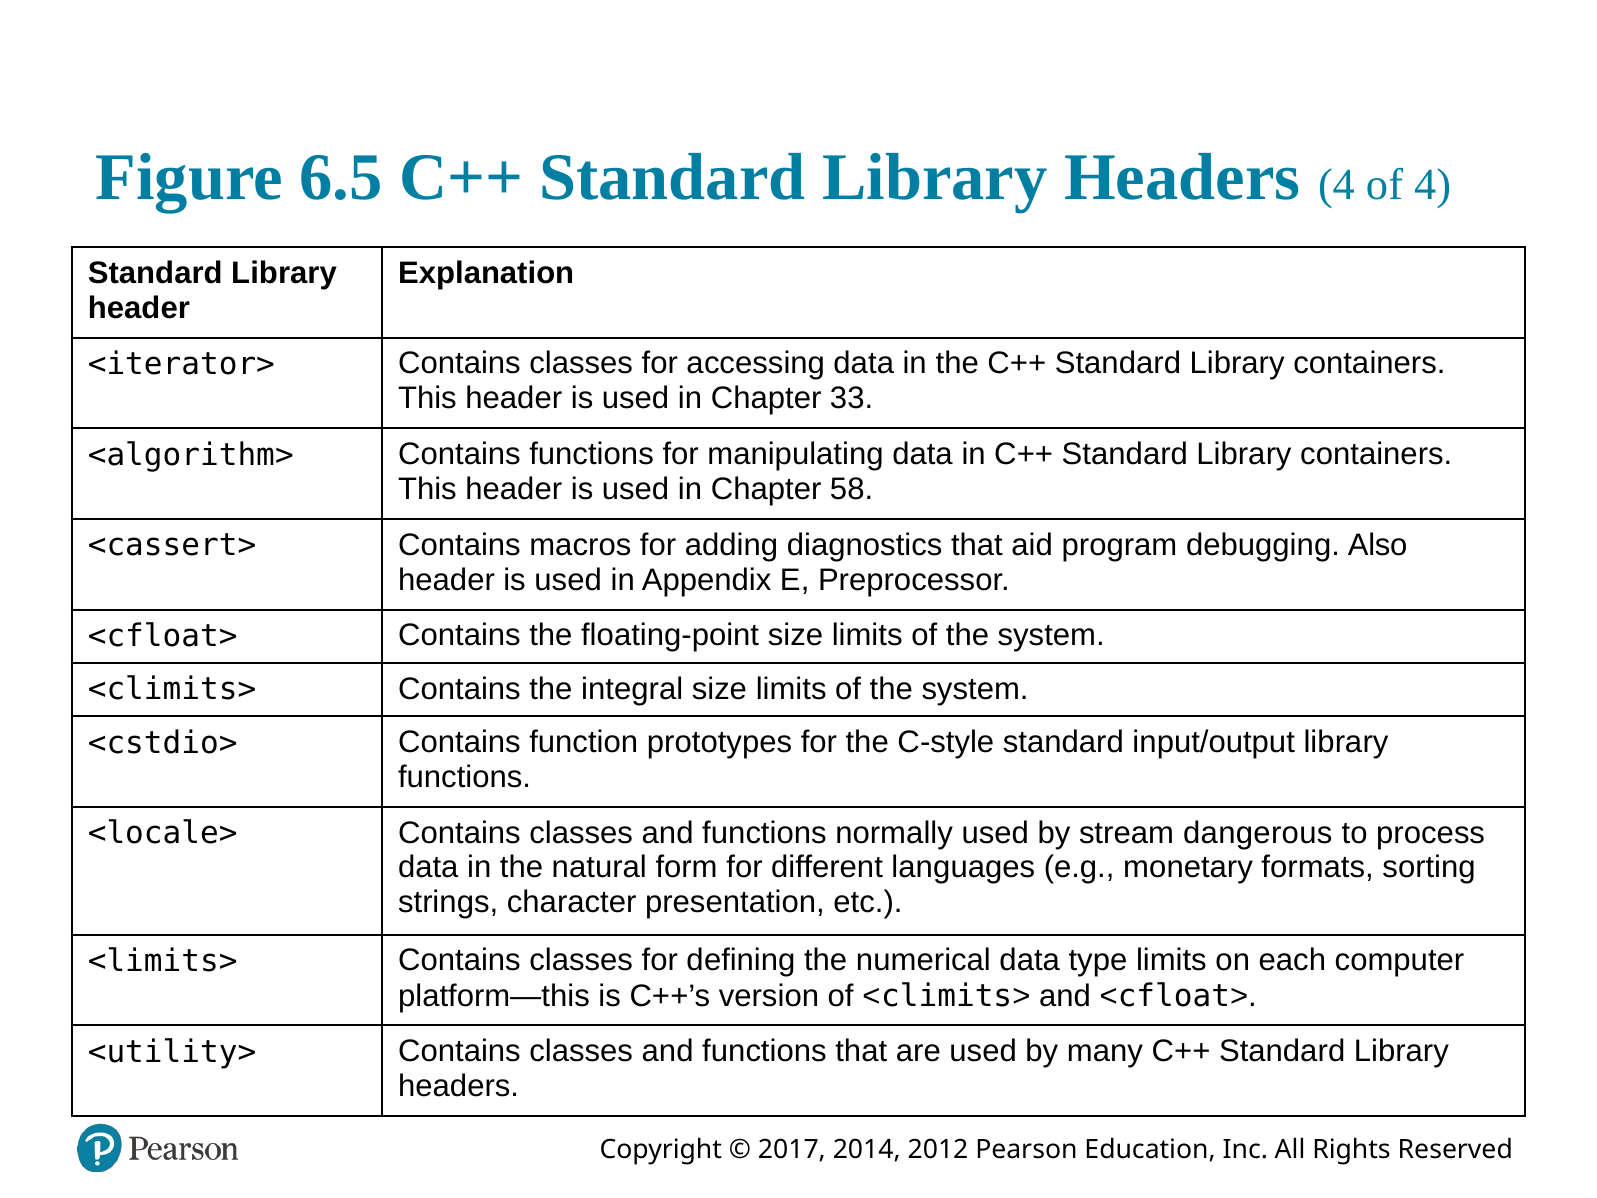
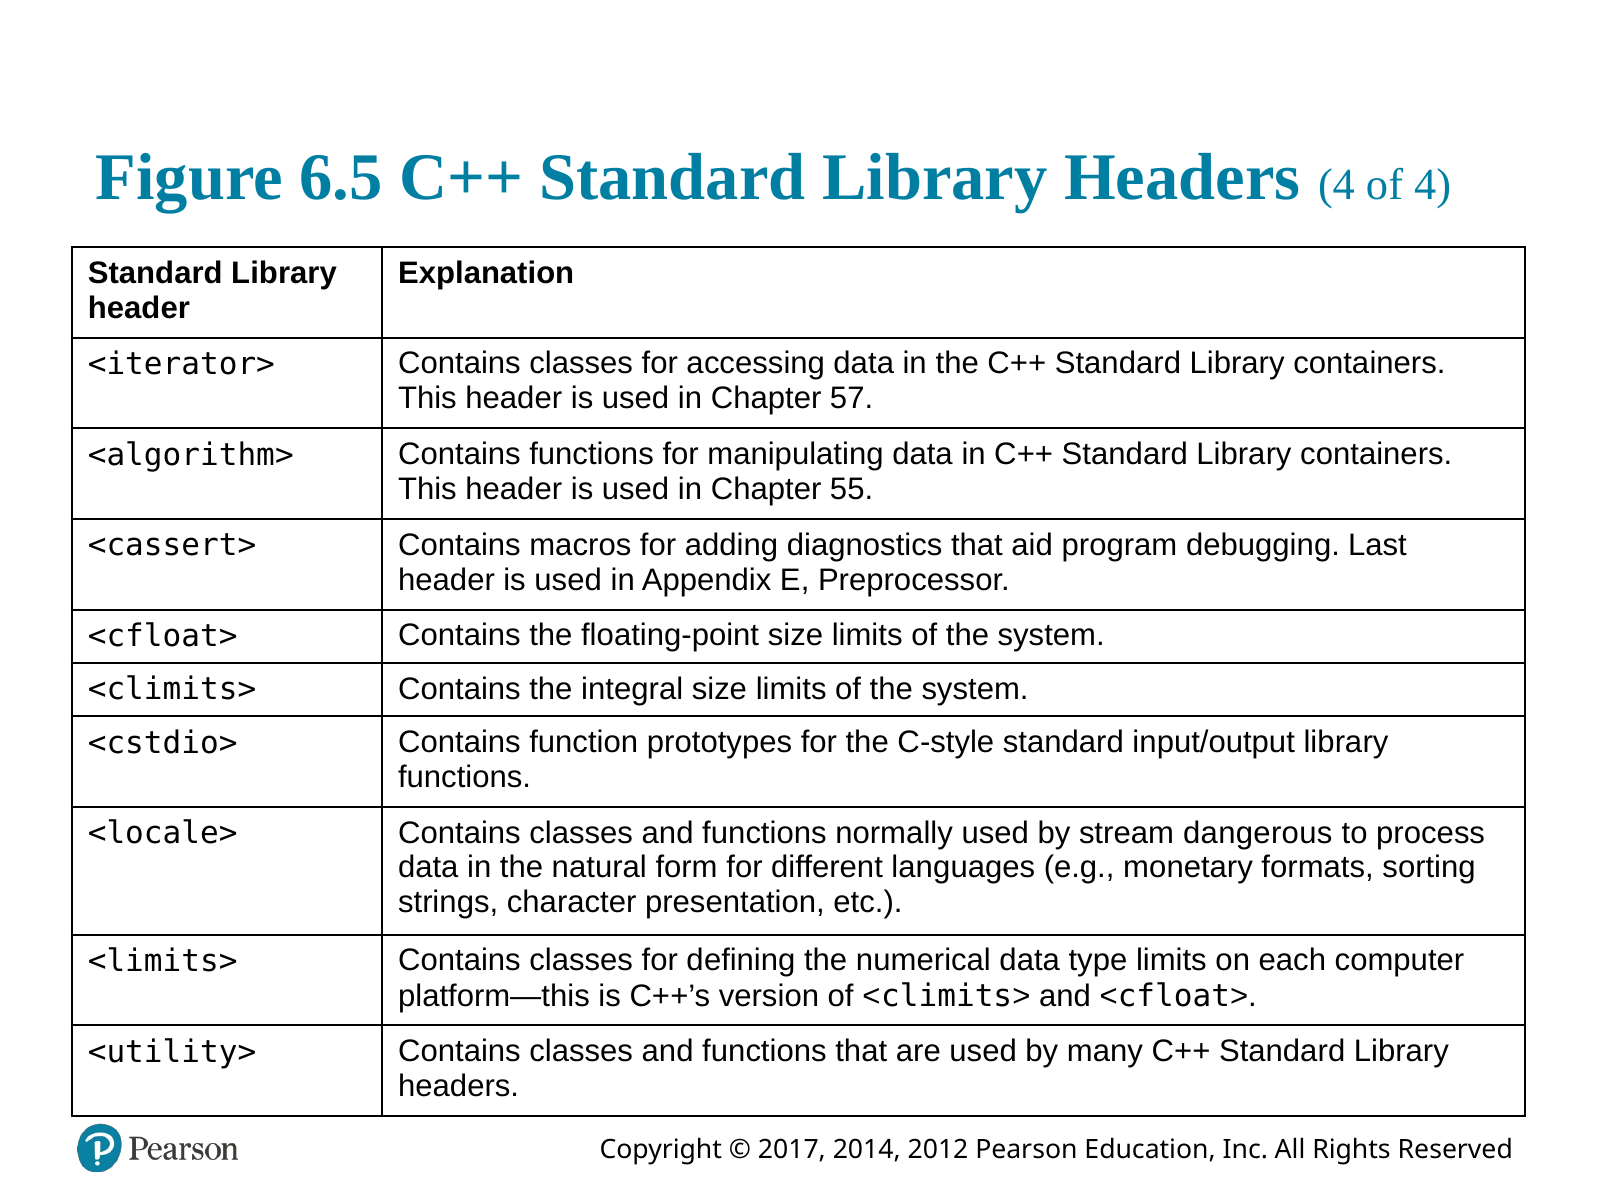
33: 33 -> 57 (852, 398)
58: 58 -> 55 (852, 489)
Also: Also -> Last (1377, 545)
